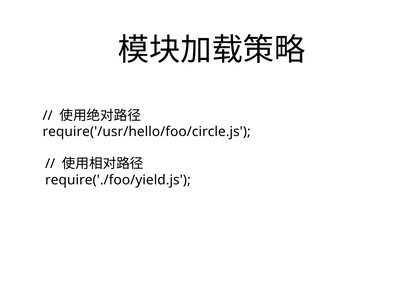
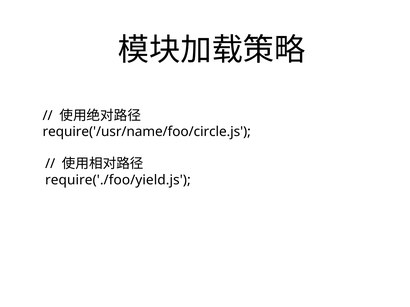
require('/usr/hello/foo/circle.js: require('/usr/hello/foo/circle.js -> require('/usr/name/foo/circle.js (147, 132)
